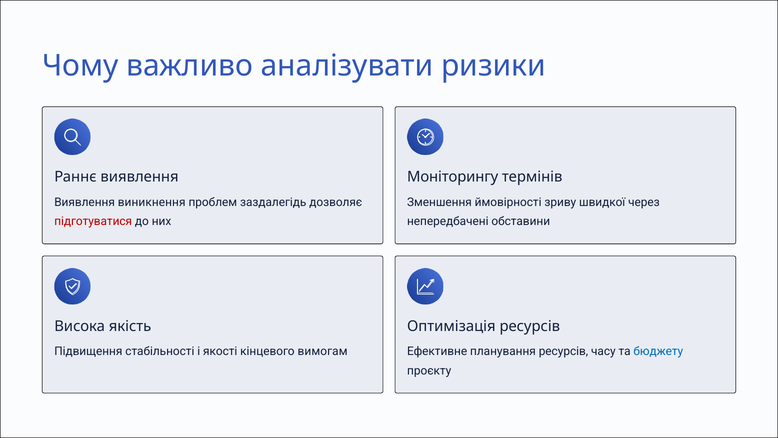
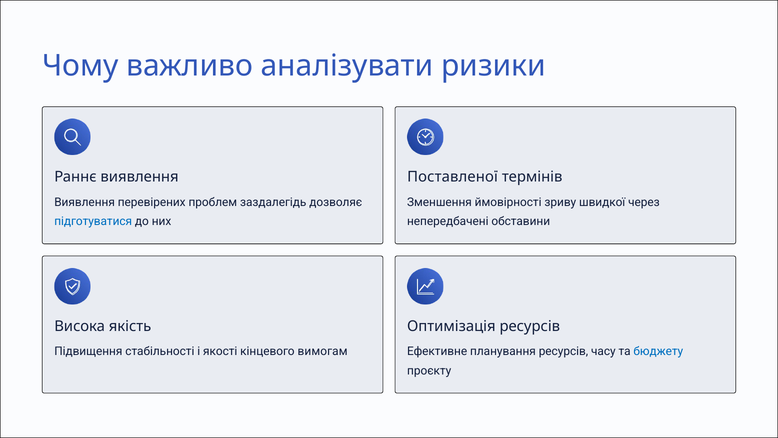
Моніторингу: Моніторингу -> Поставленої (453, 177)
виникнення: виникнення -> перевірених (152, 202)
підготуватися colour: red -> blue (93, 221)
